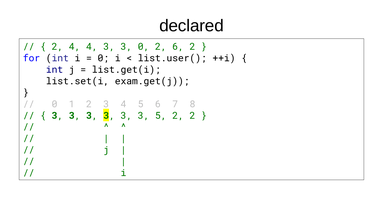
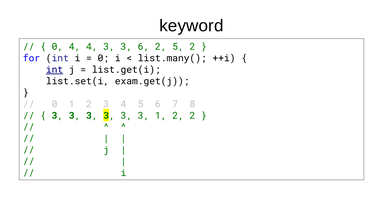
declared: declared -> keyword (191, 26)
2: 2 -> 0 (57, 47)
3 0: 0 -> 6 (144, 47)
2 6: 6 -> 5 (178, 47)
list.user(: list.user( -> list.many( (172, 58)
int underline: none -> present (55, 70)
3 5: 5 -> 1 (161, 116)
